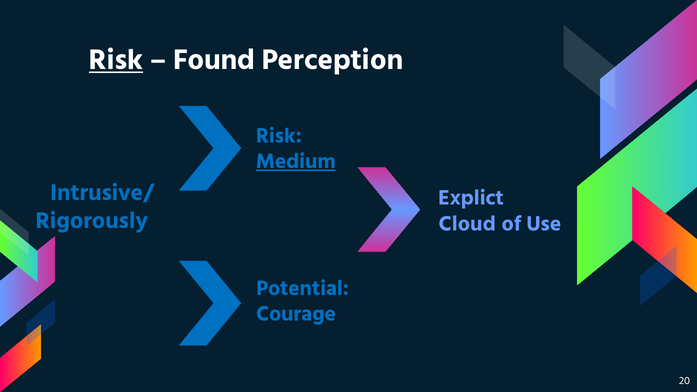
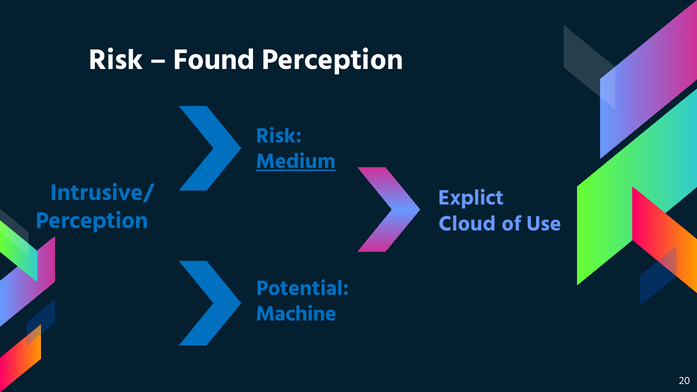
Risk underline: present -> none (116, 60)
Rigorously: Rigorously -> Perception (92, 220)
Courage: Courage -> Machine (296, 314)
